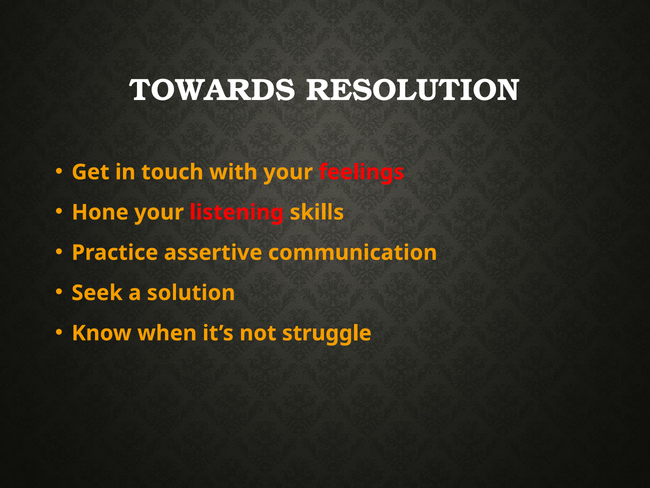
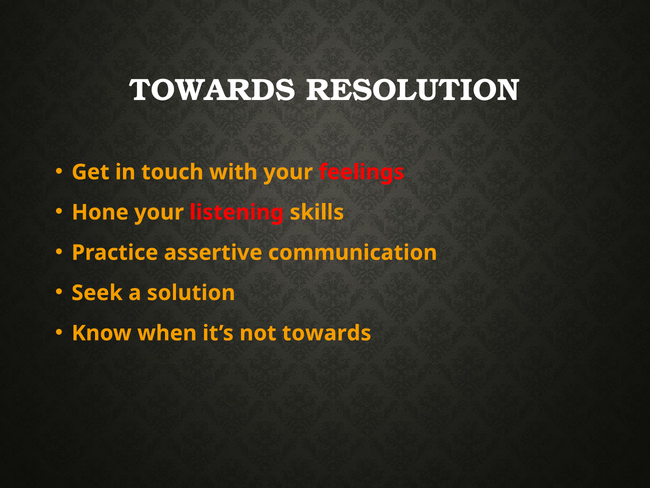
not struggle: struggle -> towards (327, 333)
